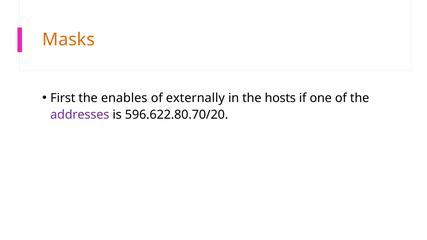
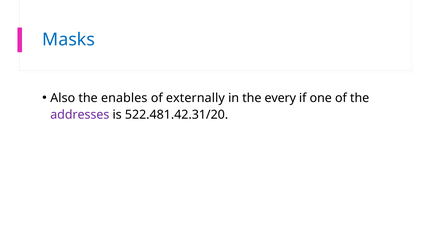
Masks colour: orange -> blue (69, 40)
First: First -> Also (63, 98)
hosts: hosts -> every (280, 98)
596.622.80.70/20: 596.622.80.70/20 -> 522.481.42.31/20 (177, 115)
